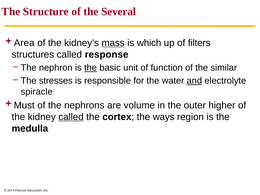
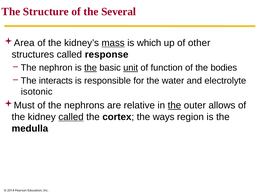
filters: filters -> other (199, 43)
unit underline: none -> present (131, 68)
similar: similar -> bodies (224, 68)
stresses: stresses -> interacts (56, 81)
and underline: present -> none (194, 81)
spiracle: spiracle -> isotonic (37, 92)
volume: volume -> relative (139, 105)
the underline: none -> present (174, 105)
higher: higher -> allows (222, 105)
